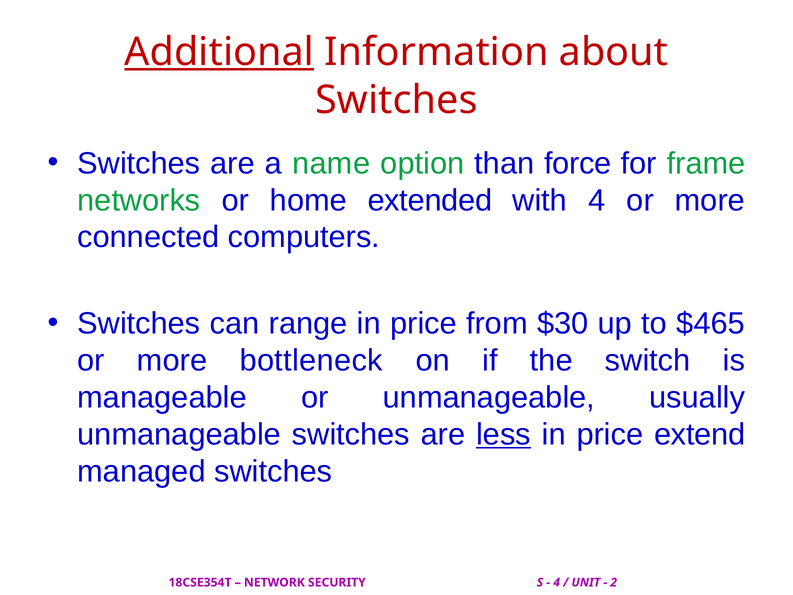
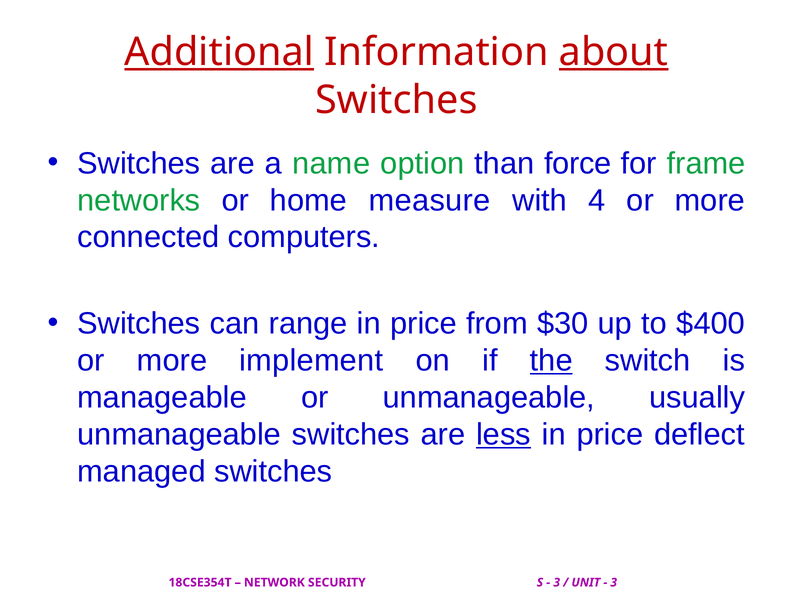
about underline: none -> present (614, 52)
extended: extended -> measure (430, 200)
$465: $465 -> $400 (711, 323)
bottleneck: bottleneck -> implement (311, 360)
the underline: none -> present (551, 360)
extend: extend -> deflect (700, 434)
4: 4 -> 3 (557, 582)
2: 2 -> 3 (614, 582)
